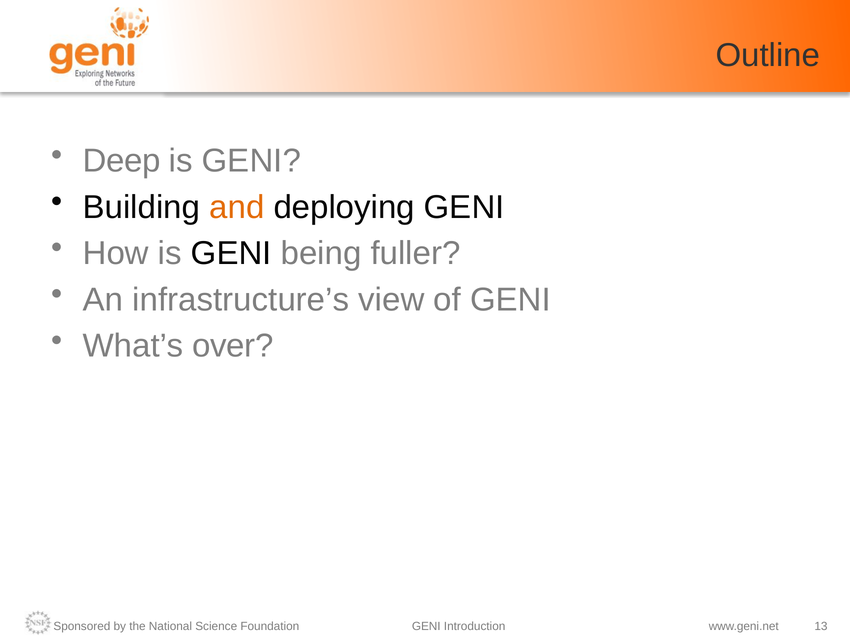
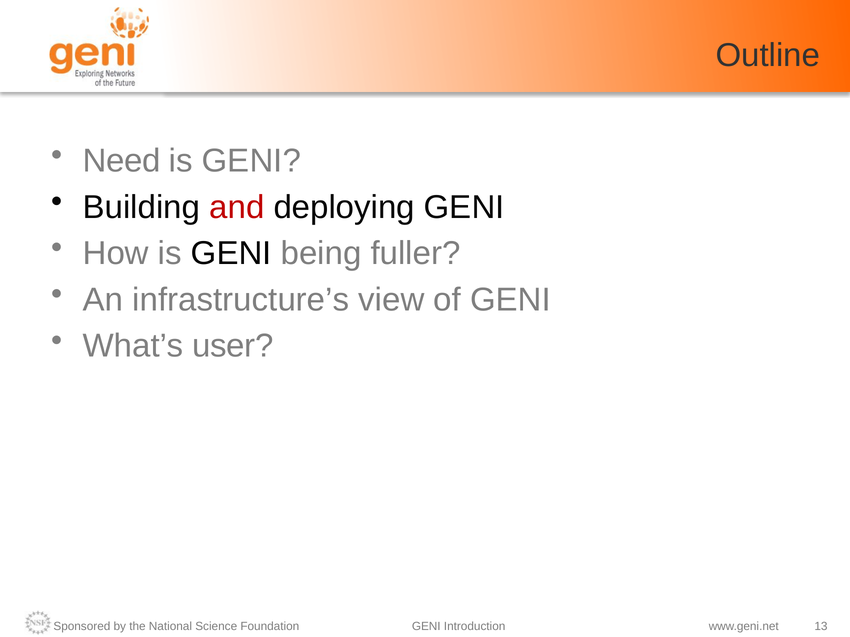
Deep: Deep -> Need (122, 161)
and colour: orange -> red (237, 207)
over: over -> user (233, 346)
